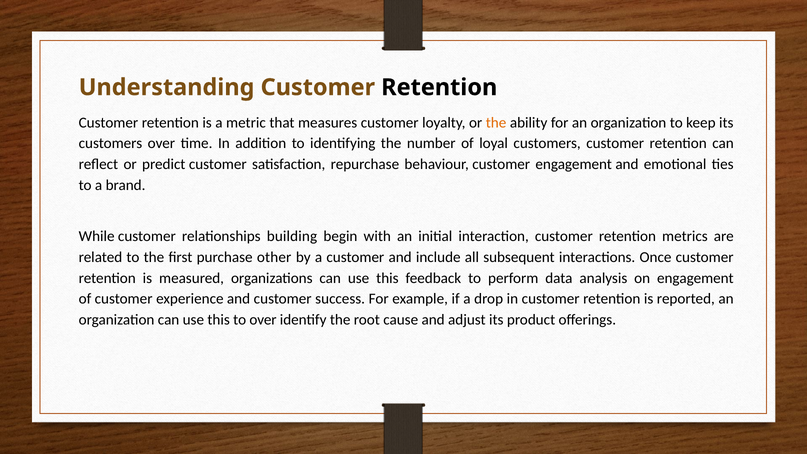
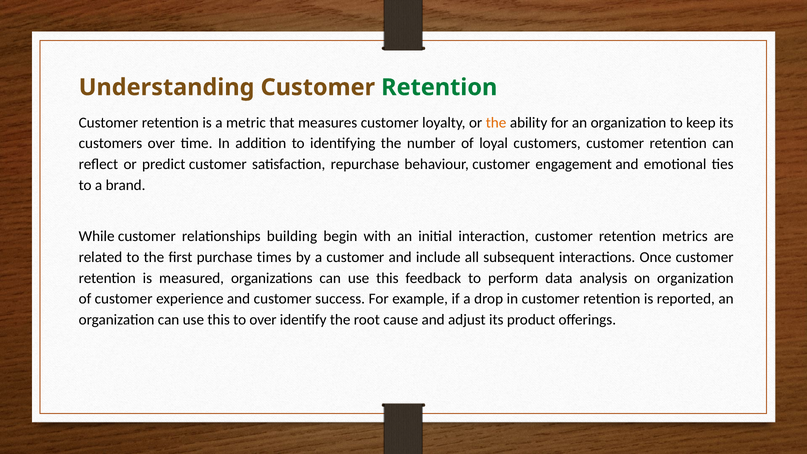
Retention colour: black -> green (439, 87)
other: other -> times (274, 257)
on engagement: engagement -> organization (695, 278)
